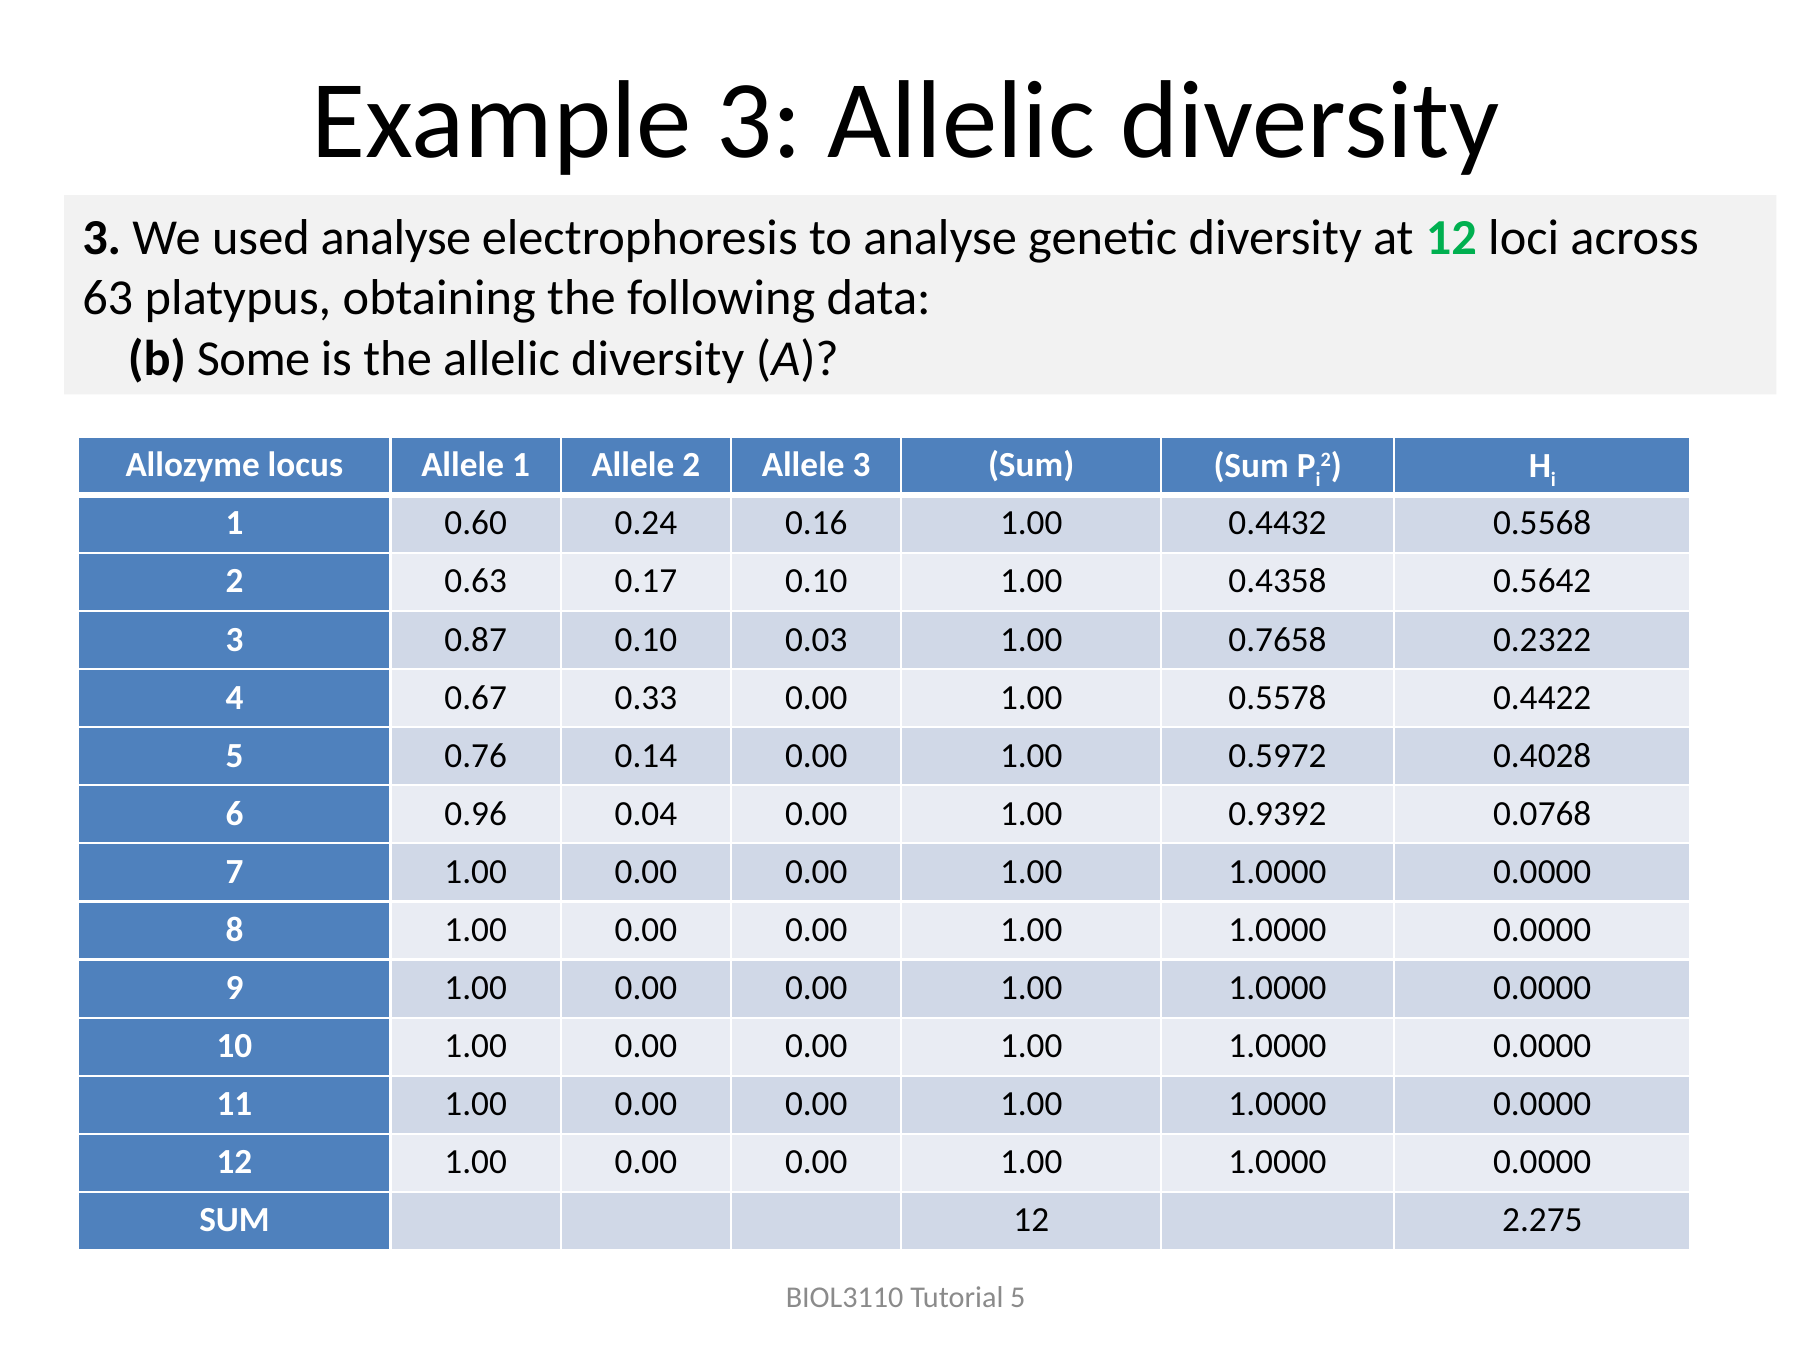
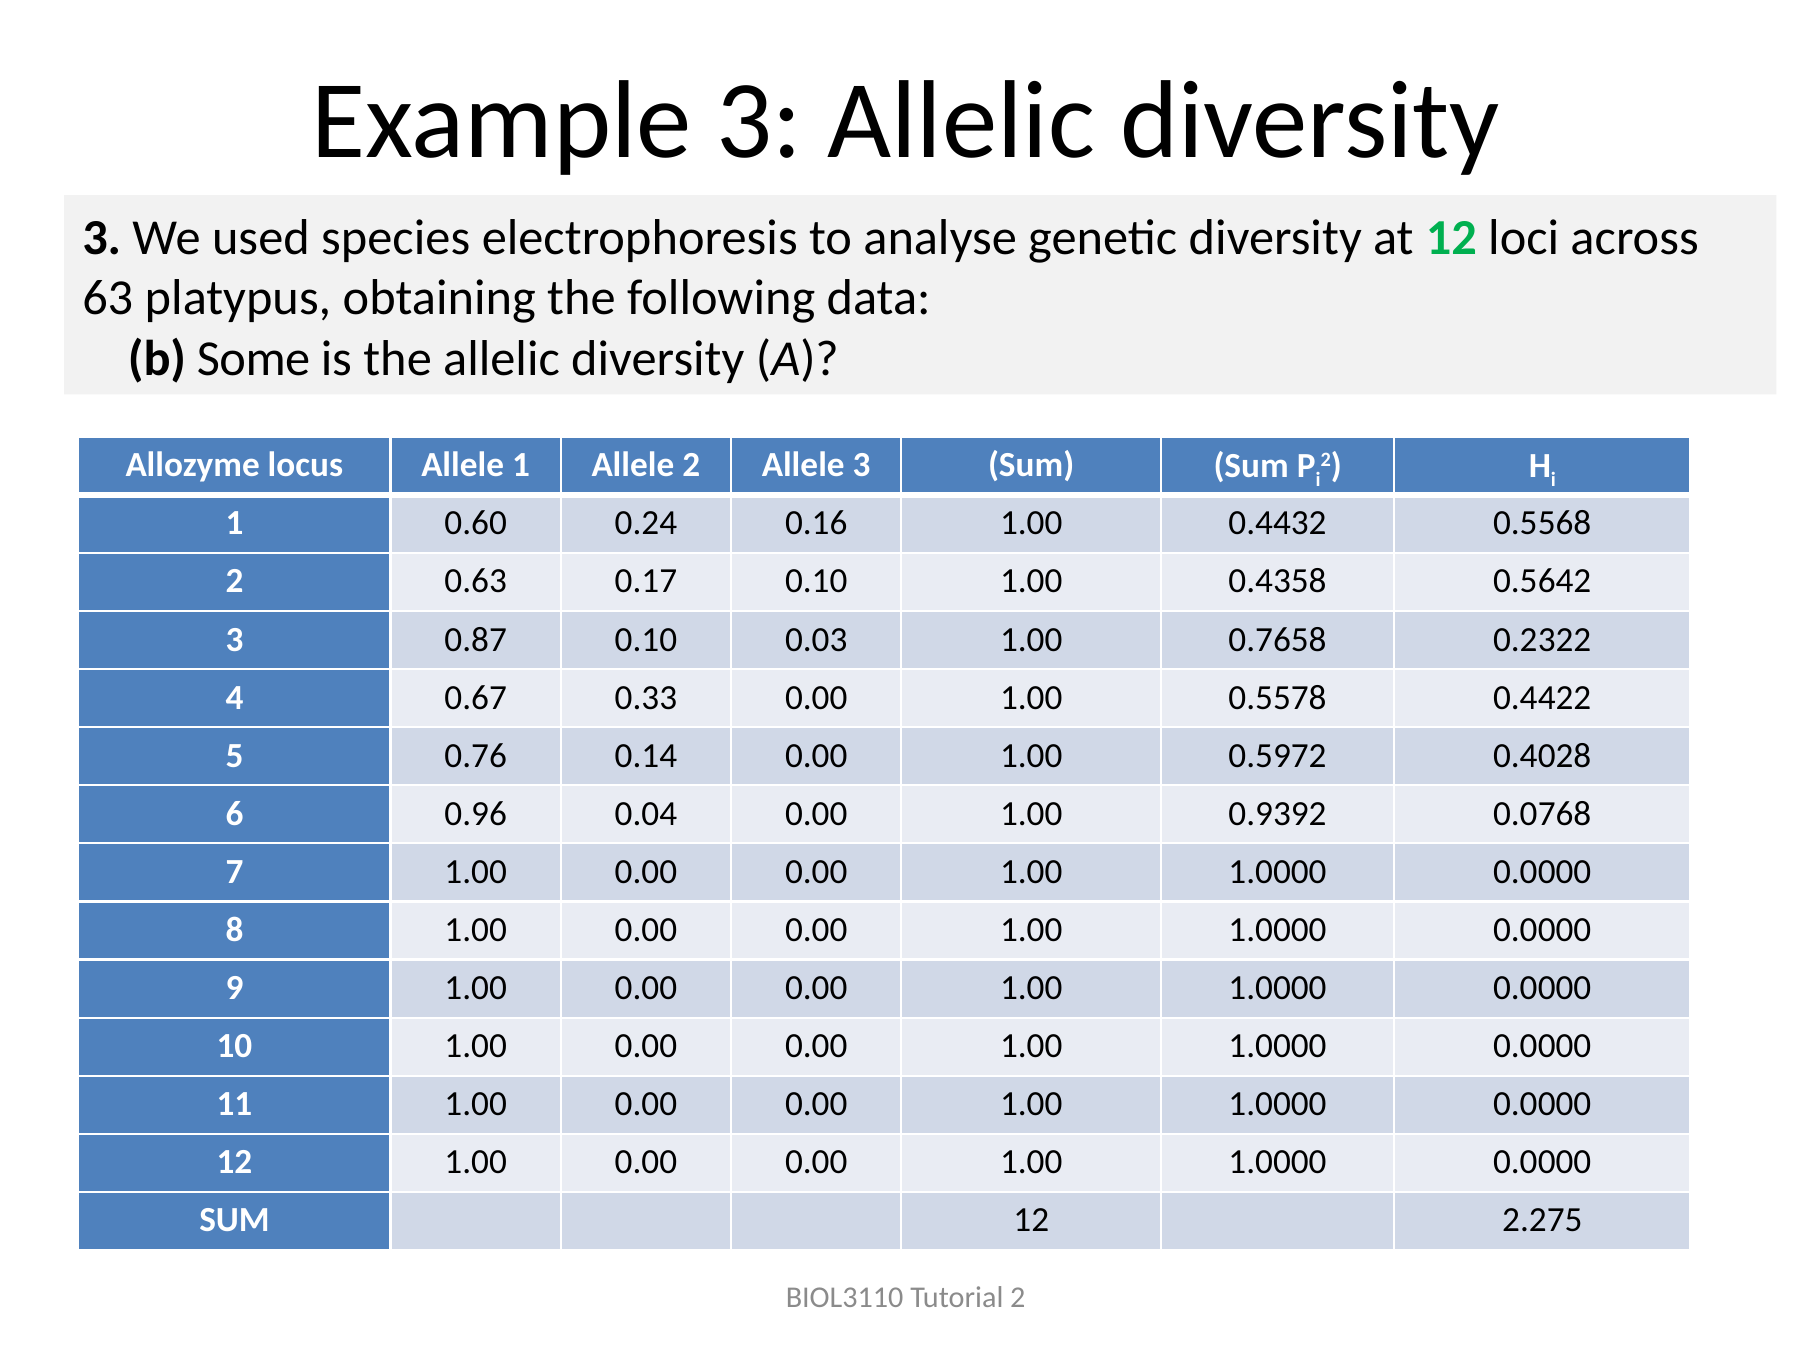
used analyse: analyse -> species (396, 238)
Tutorial 5: 5 -> 2 (1018, 1298)
